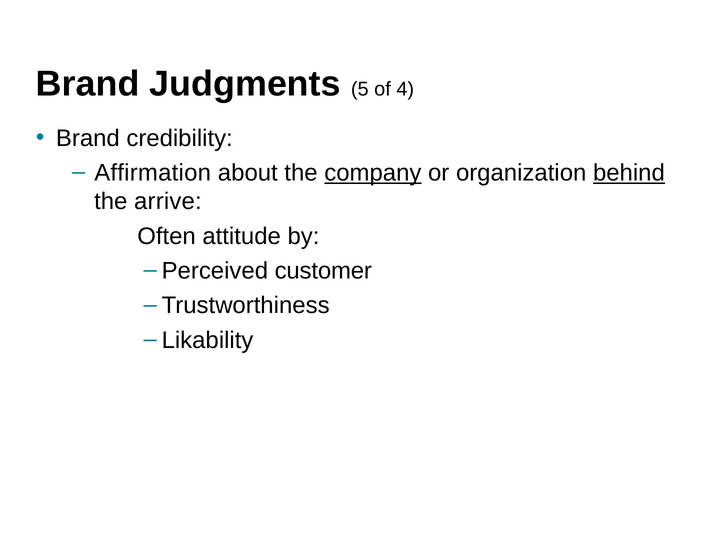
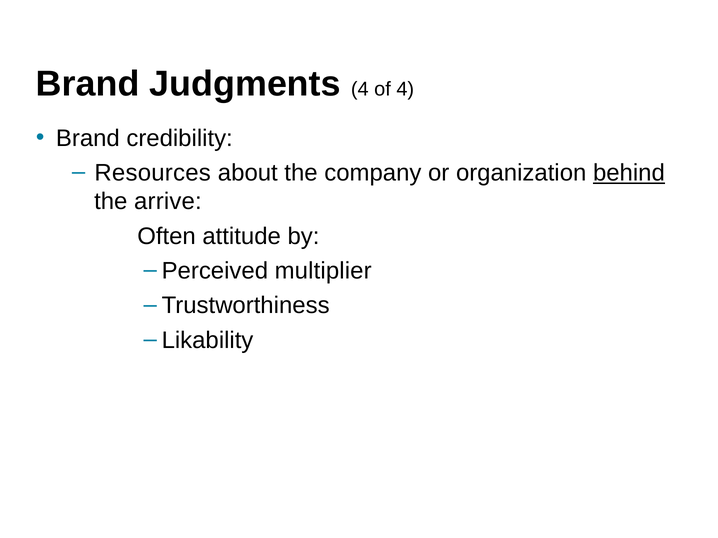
Judgments 5: 5 -> 4 (360, 89)
Affirmation: Affirmation -> Resources (153, 173)
company underline: present -> none (373, 173)
customer: customer -> multiplier (323, 271)
